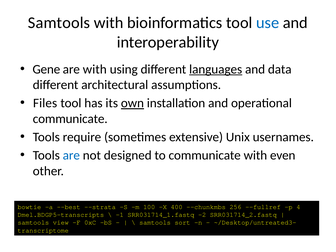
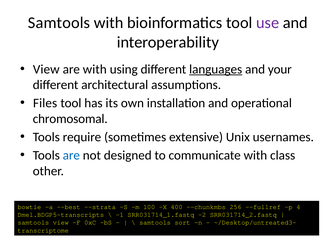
use colour: blue -> purple (268, 23)
Gene: Gene -> View (46, 69)
data: data -> your (280, 69)
own underline: present -> none (132, 103)
communicate: communicate -> chromosomal (70, 119)
even: even -> class (283, 155)
